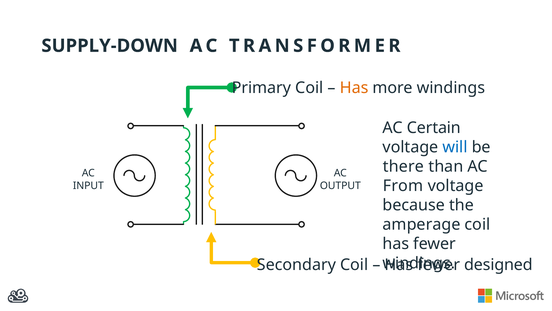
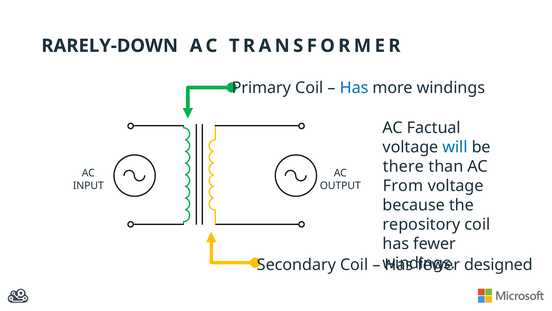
SUPPLY-DOWN: SUPPLY-DOWN -> RARELY-DOWN (110, 46)
Has colour: orange -> blue (354, 88)
Certain: Certain -> Factual (434, 128)
amperage: amperage -> repository (422, 224)
